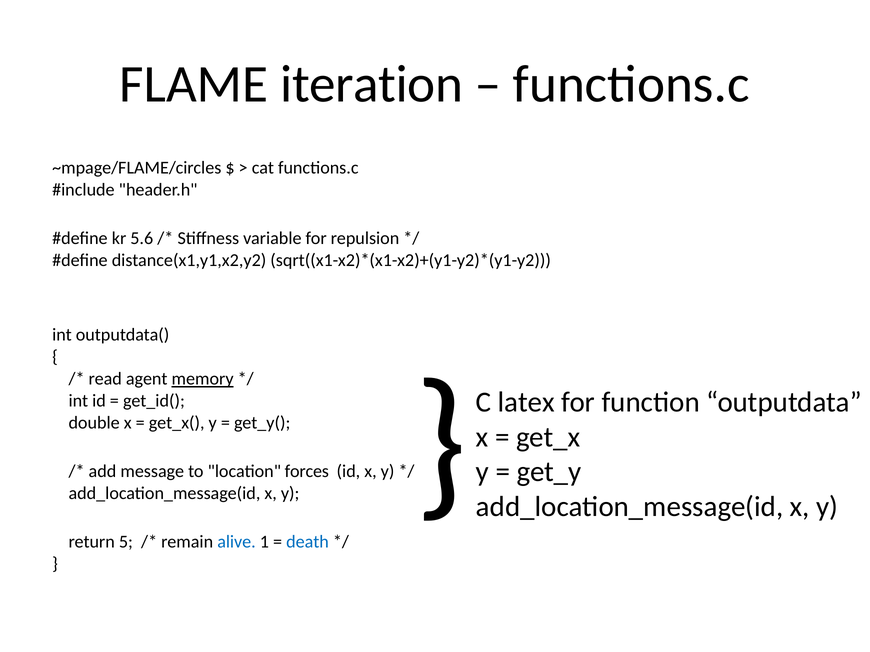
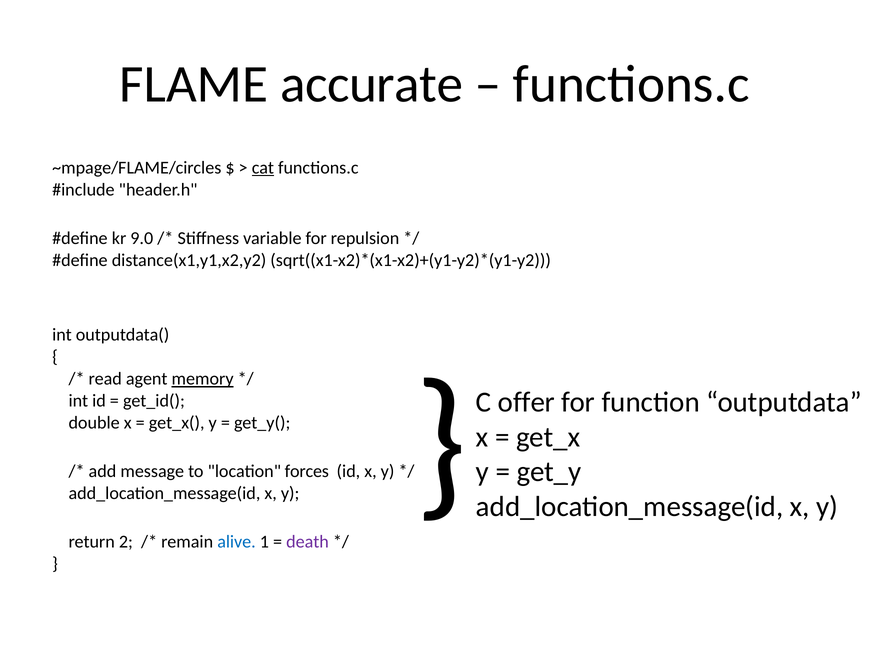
iteration: iteration -> accurate (372, 84)
cat underline: none -> present (263, 168)
5.6: 5.6 -> 9.0 (142, 238)
latex: latex -> offer (526, 403)
5: 5 -> 2 (126, 542)
death colour: blue -> purple (308, 542)
